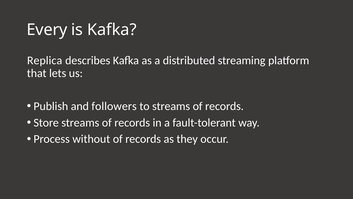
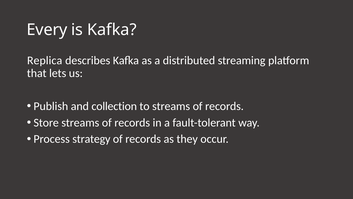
followers: followers -> collection (114, 106)
without: without -> strategy (91, 139)
